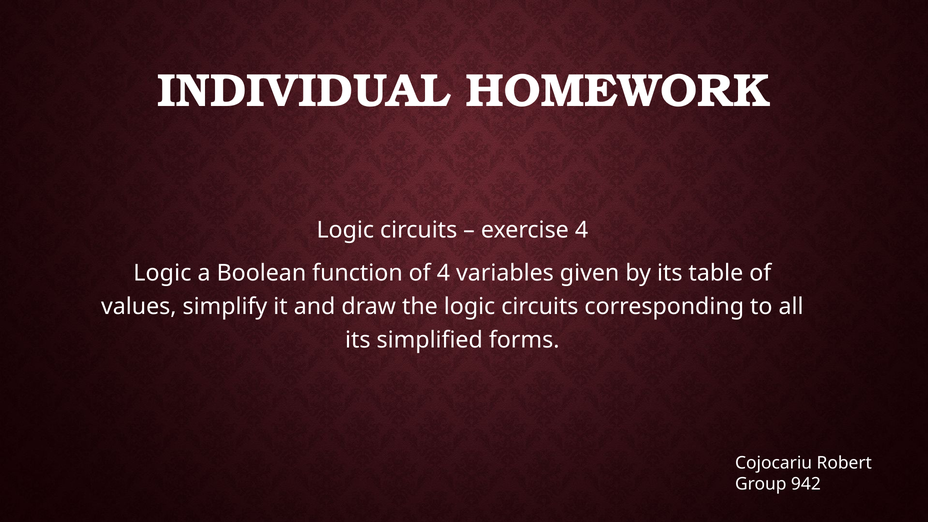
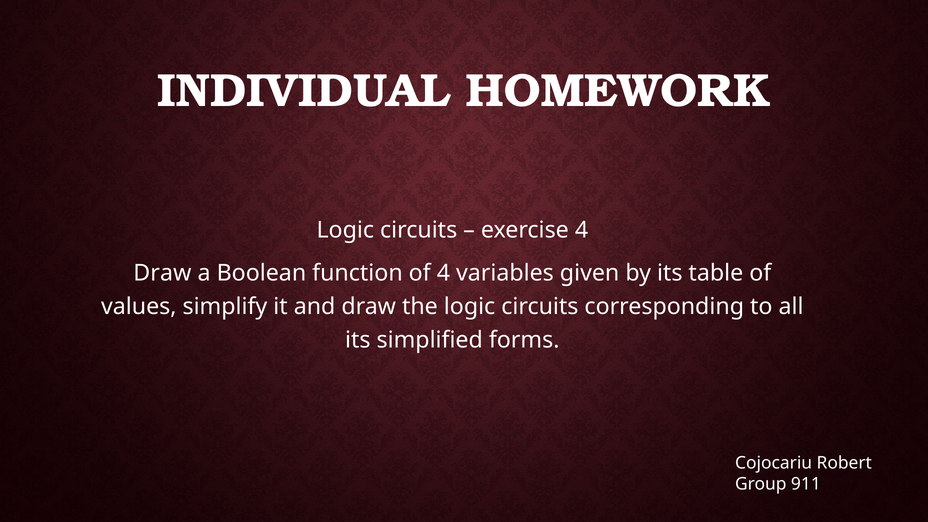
Logic: Logic -> Draw (162, 273)
942: 942 -> 911 (806, 484)
